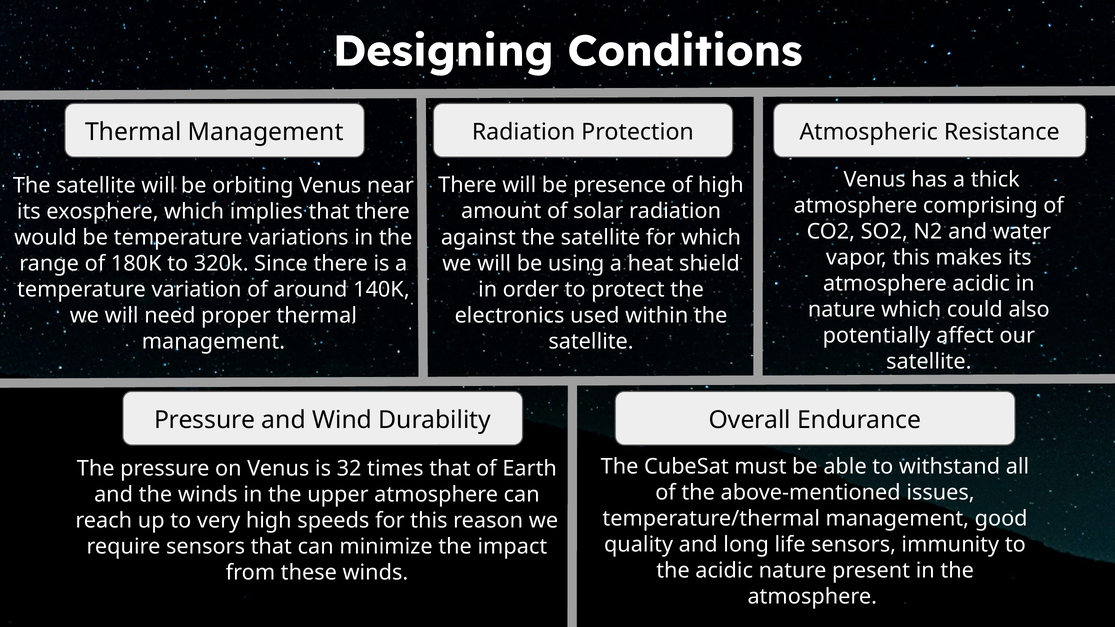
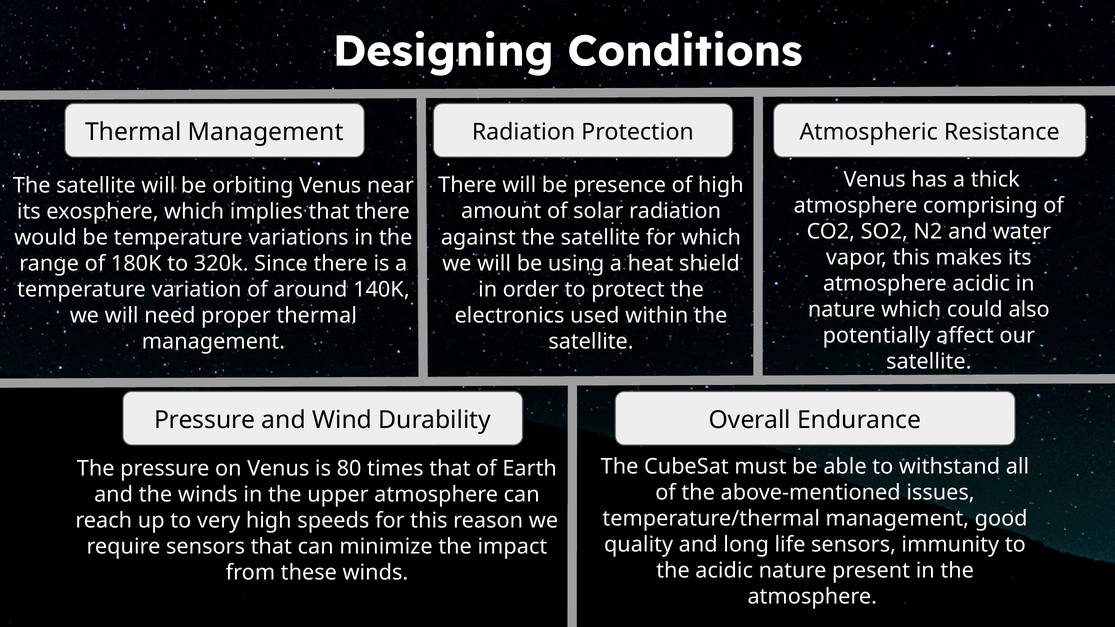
32: 32 -> 80 (349, 469)
